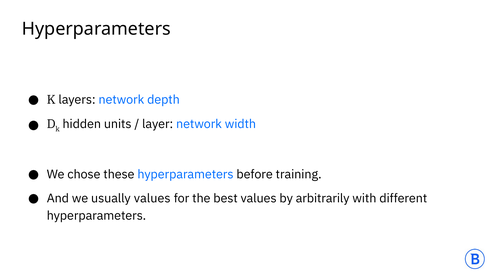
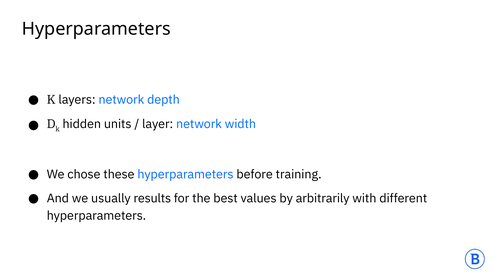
usually values: values -> results (152, 198)
